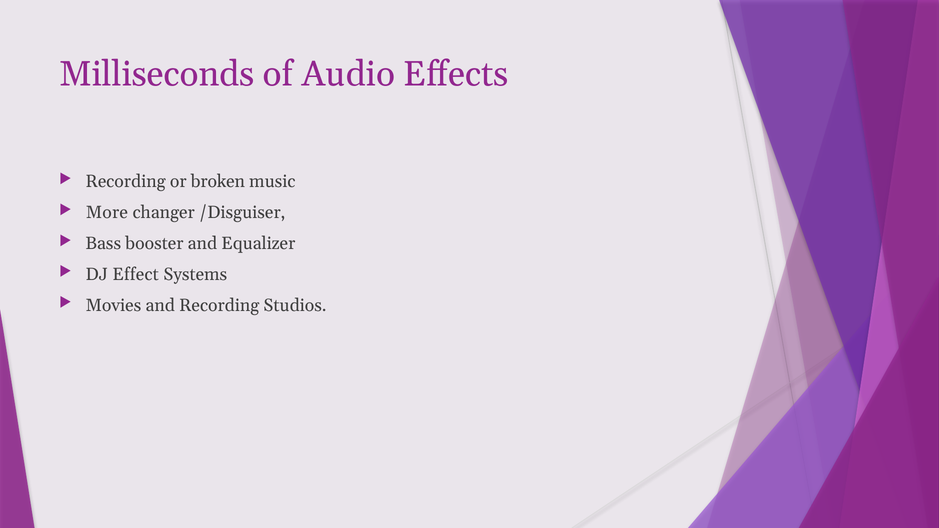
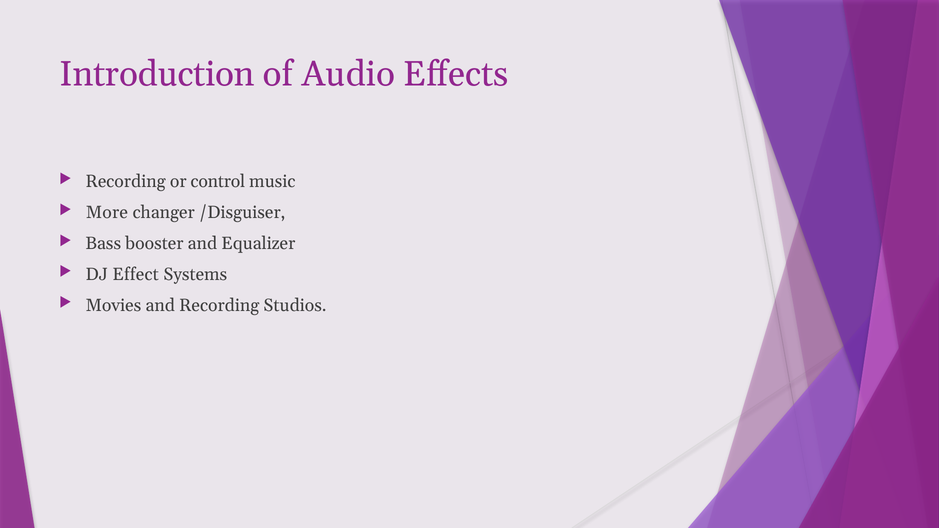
Milliseconds: Milliseconds -> Introduction (157, 74)
broken: broken -> control (218, 182)
